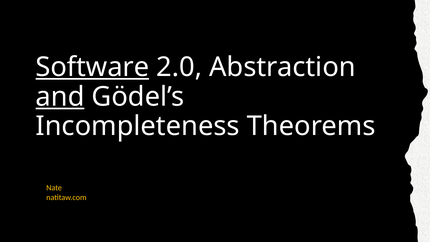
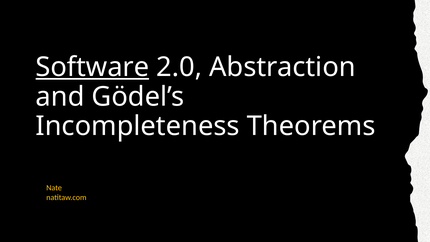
and underline: present -> none (60, 97)
